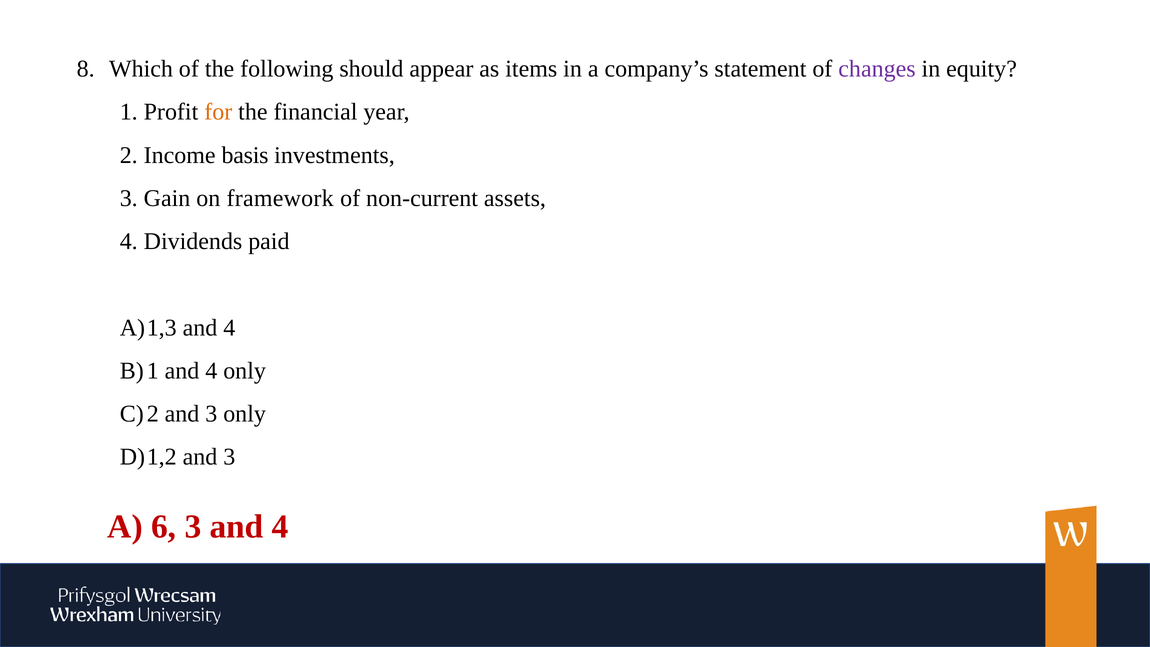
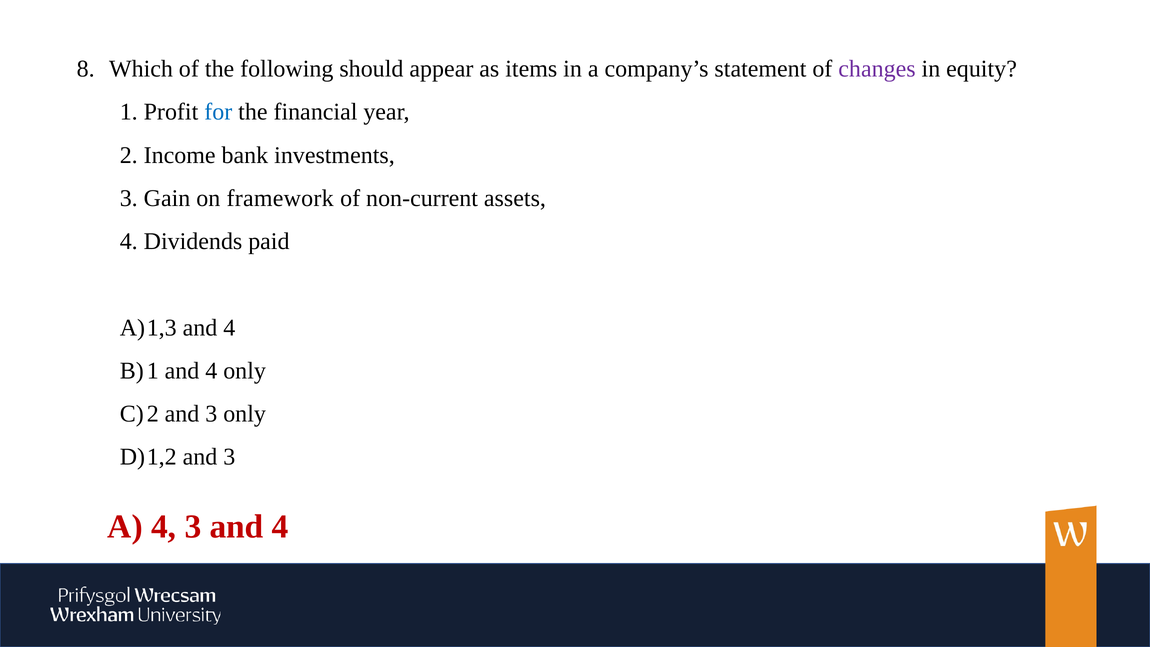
for colour: orange -> blue (218, 112)
basis: basis -> bank (245, 155)
A 6: 6 -> 4 (164, 526)
